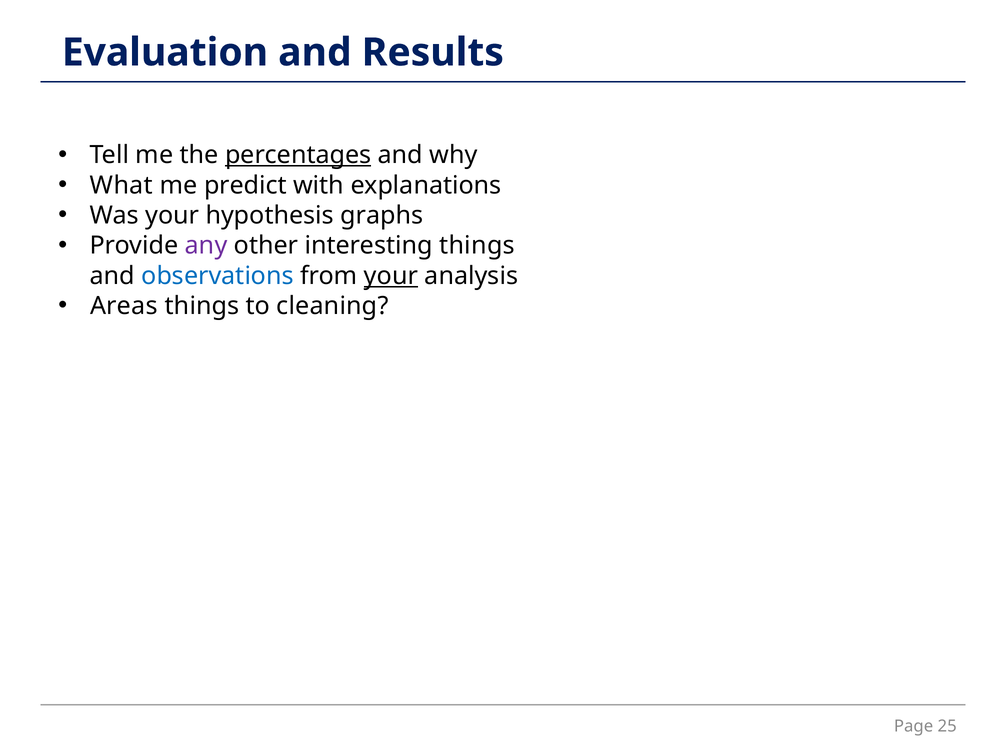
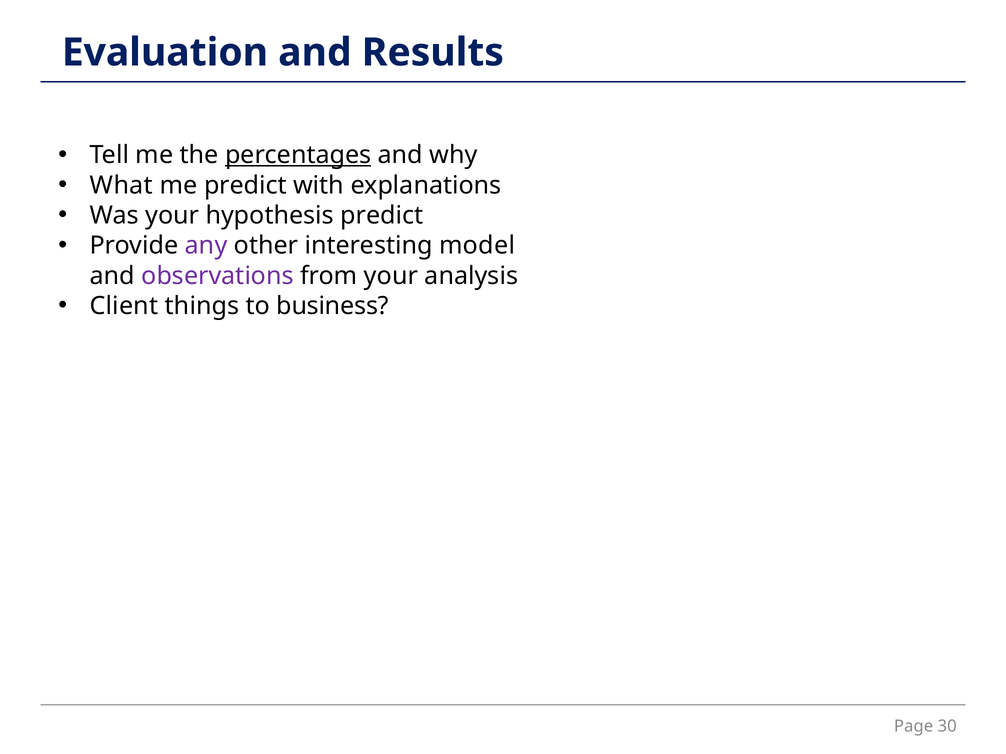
hypothesis graphs: graphs -> predict (382, 216)
interesting things: things -> model (477, 246)
observations colour: blue -> purple (218, 276)
your underline: present -> none (391, 276)
Areas: Areas -> Client (124, 306)
cleaning: cleaning -> business (333, 306)
25: 25 -> 30 (947, 727)
